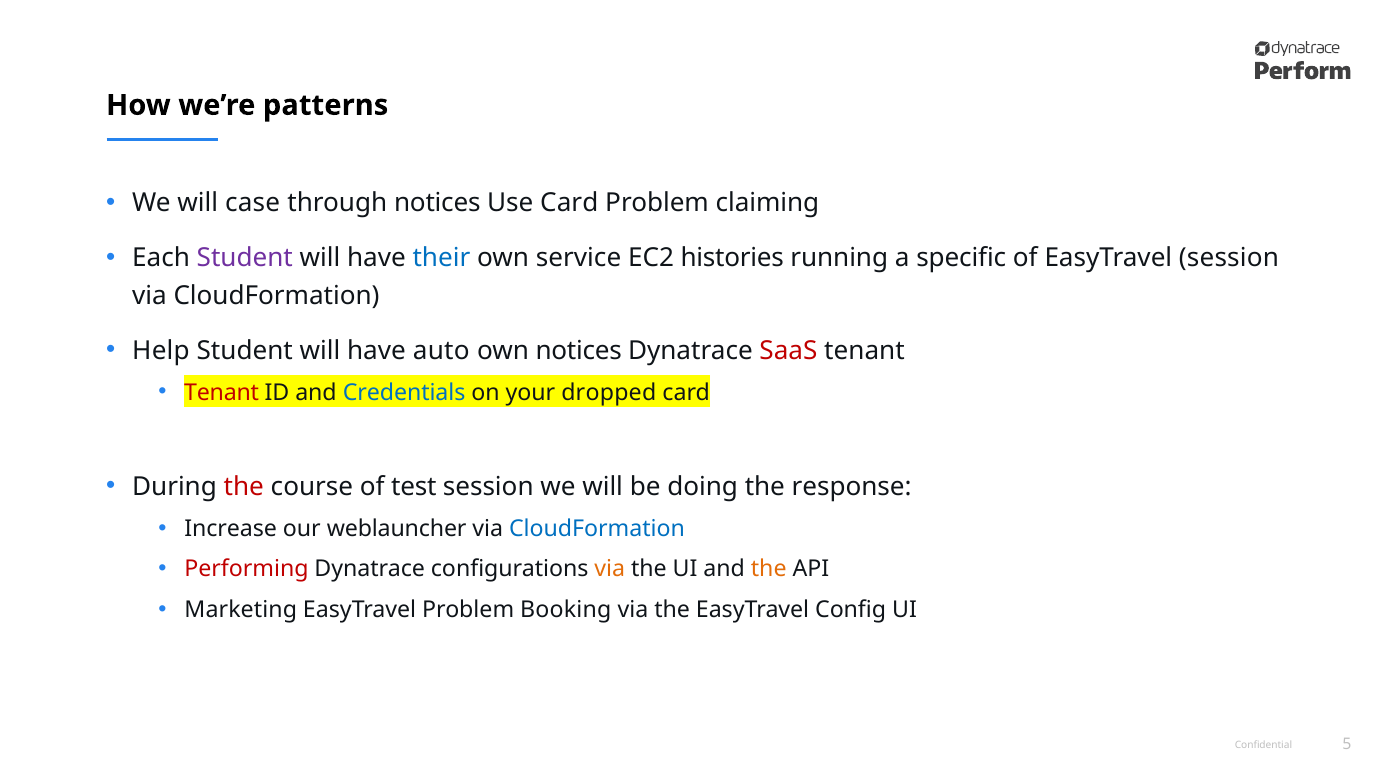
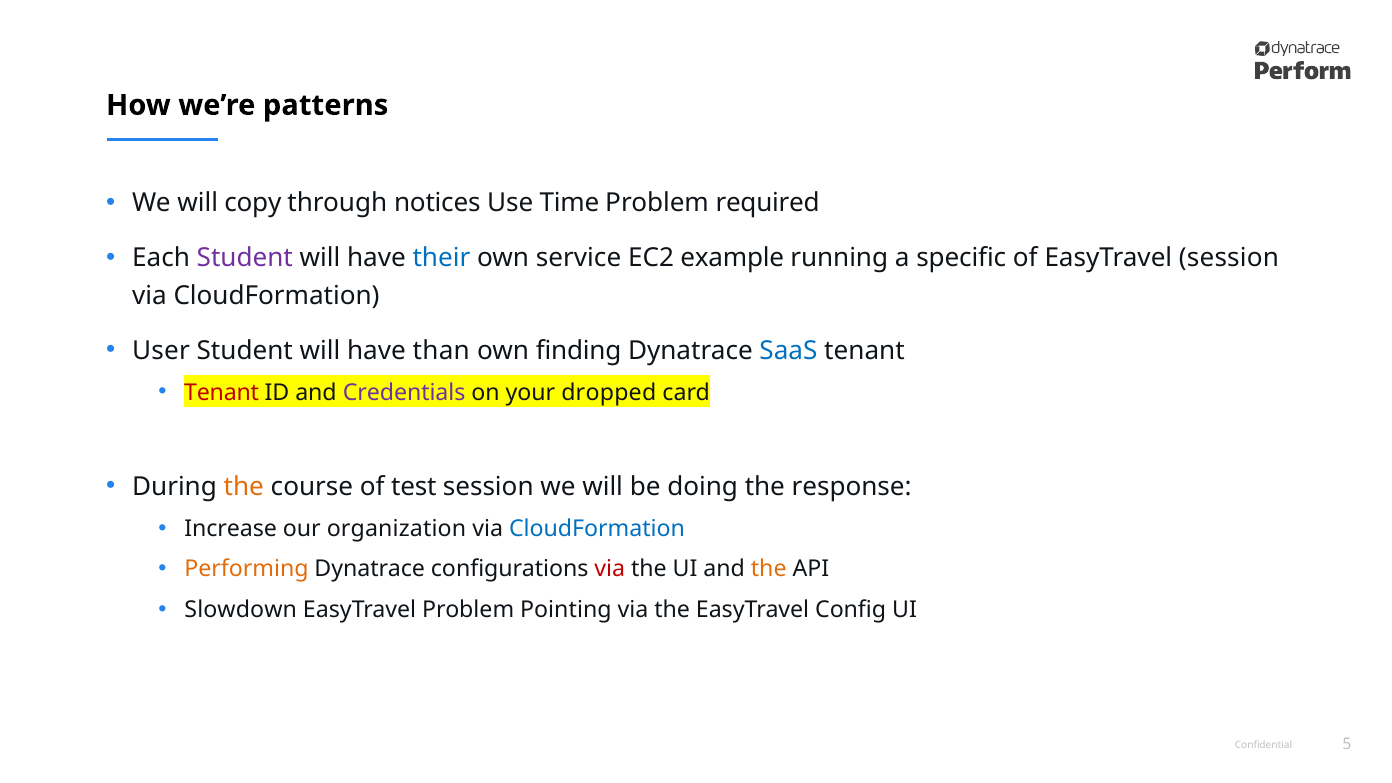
case: case -> copy (253, 203)
Use Card: Card -> Time (569, 203)
claiming: claiming -> required (768, 203)
histories: histories -> example (732, 258)
Help: Help -> User (161, 350)
auto: auto -> than (441, 350)
own notices: notices -> finding (579, 350)
SaaS colour: red -> blue (788, 350)
Credentials colour: blue -> purple (404, 393)
the colour: red -> orange (244, 487)
weblauncher: weblauncher -> organization (397, 529)
Performing colour: red -> orange (246, 569)
via colour: orange -> red (610, 569)
Marketing: Marketing -> Slowdown (241, 610)
Booking: Booking -> Pointing (566, 610)
